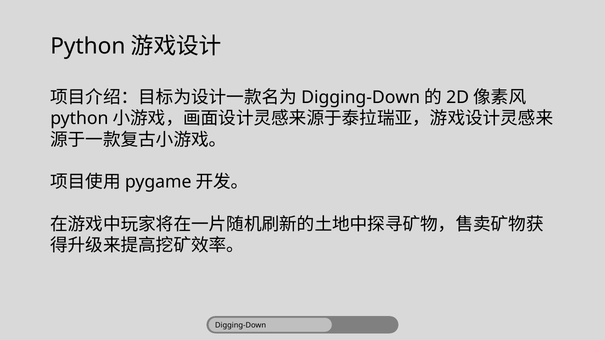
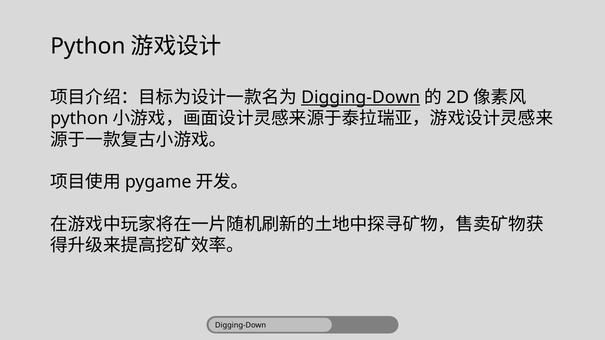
Digging-Down underline: none -> present (361, 98)
